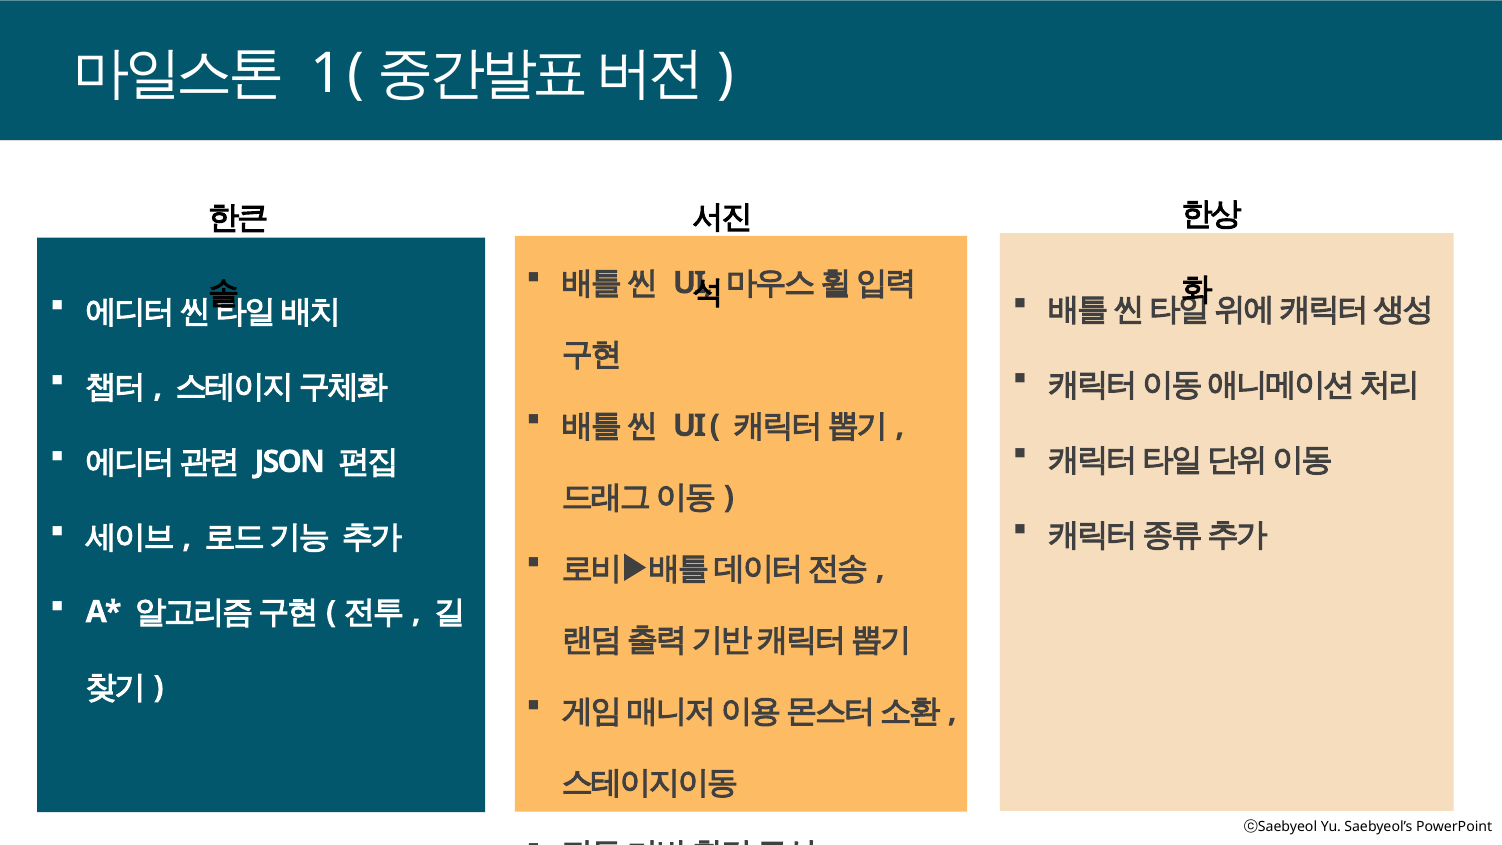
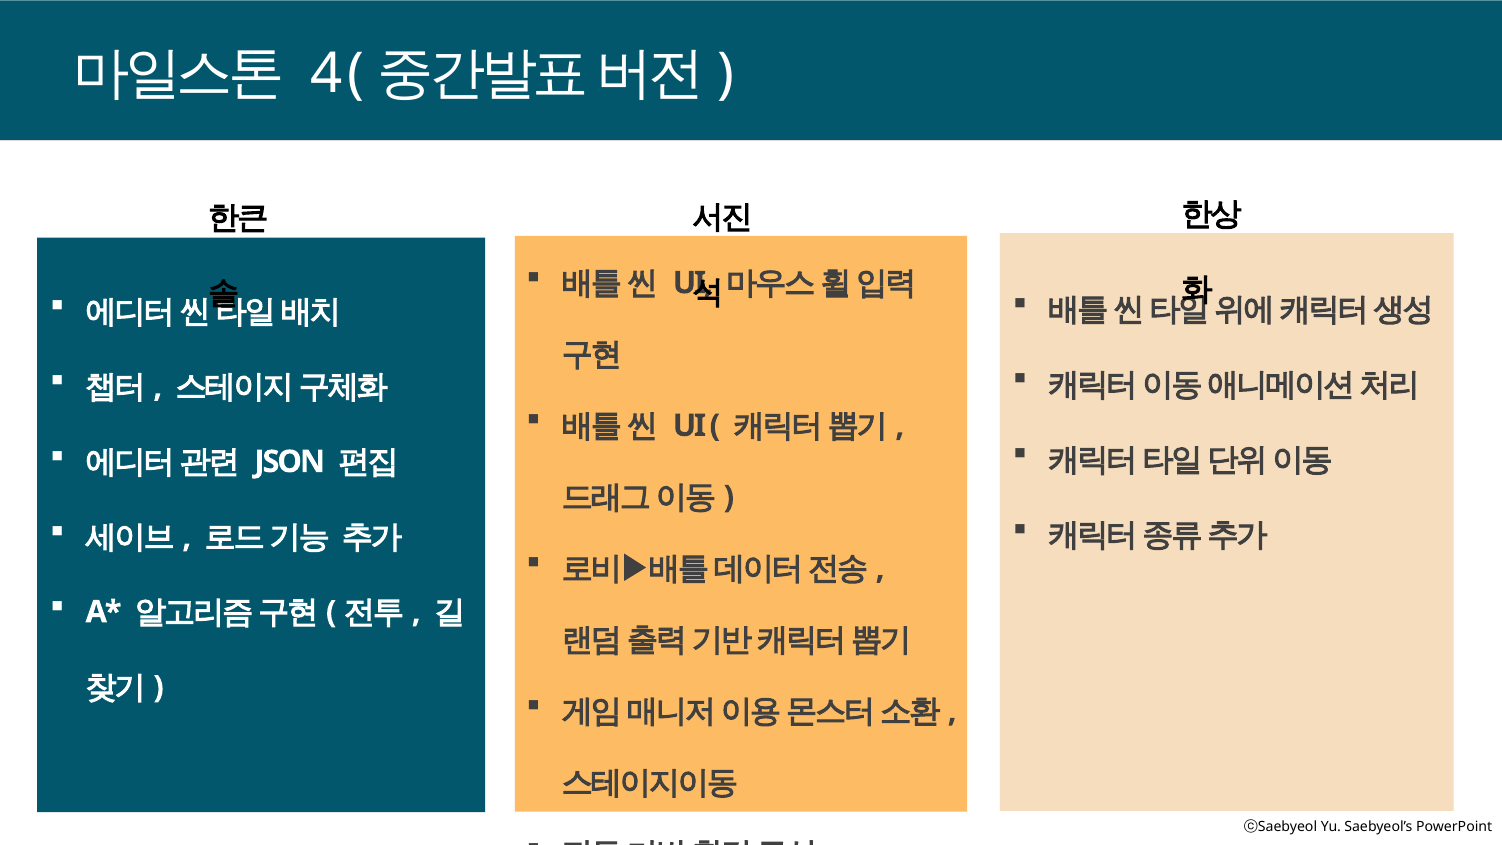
1: 1 -> 4 (326, 73)
